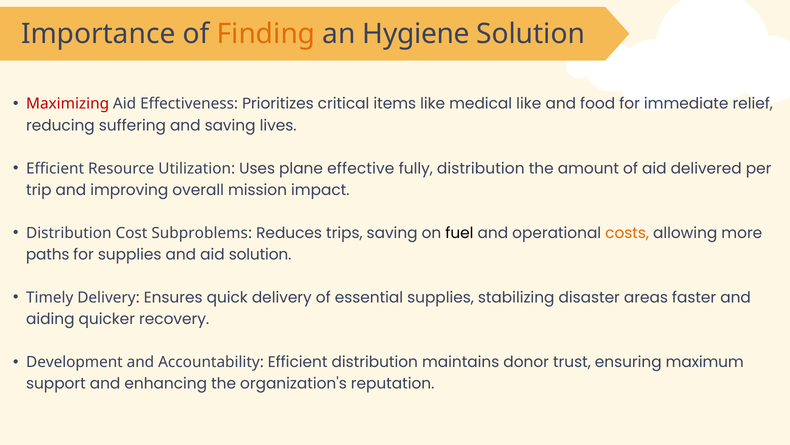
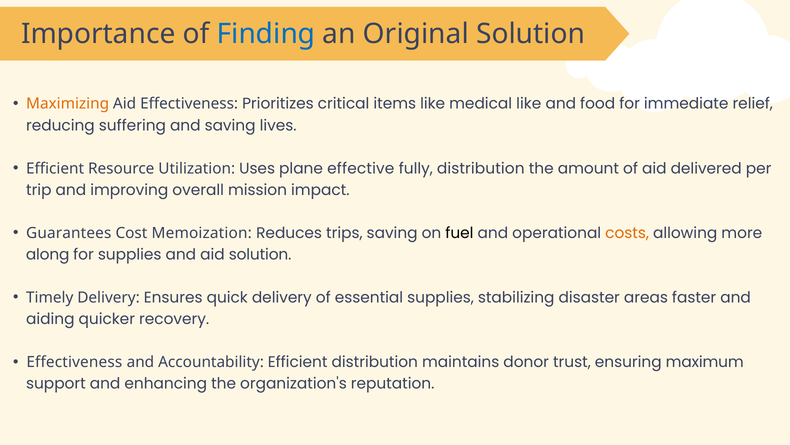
Finding colour: orange -> blue (266, 34)
Hygiene: Hygiene -> Original (416, 34)
Maximizing colour: red -> orange (68, 104)
Distribution: Distribution -> Guarantees (69, 233)
Subproblems: Subproblems -> Memoization (202, 233)
paths: paths -> along (48, 254)
Development: Development -> Effectiveness (74, 362)
